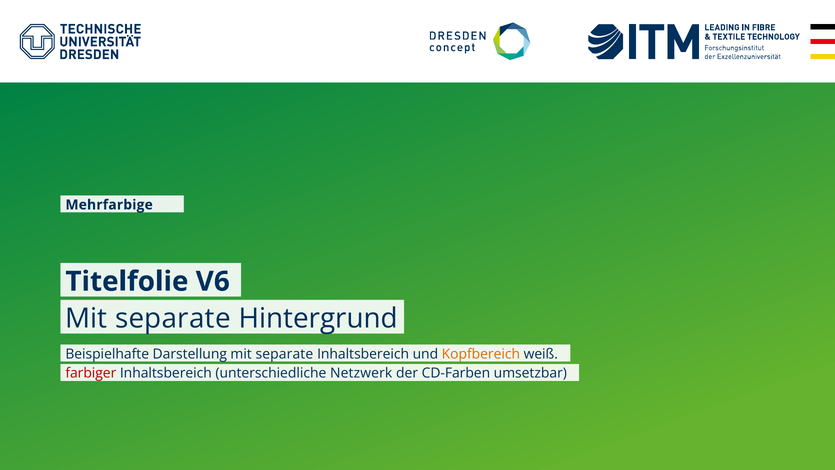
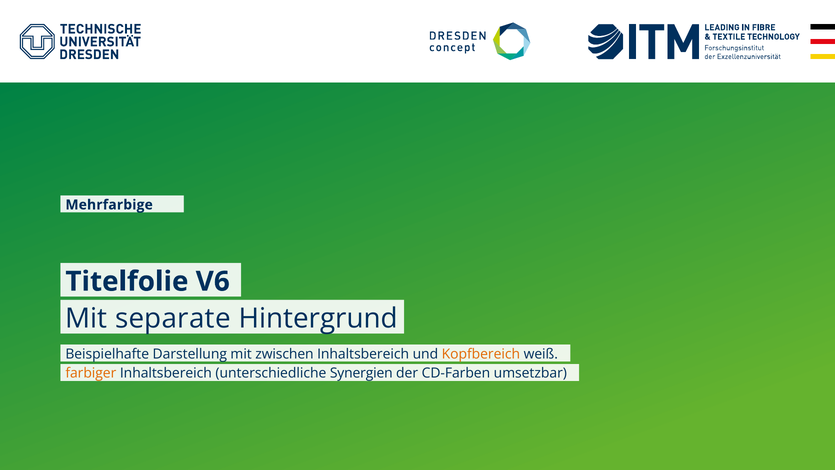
Darstellung mit separate: separate -> zwischen (284, 354)
farbiger colour: red -> orange (91, 373)
Netzwerk: Netzwerk -> Synergien (361, 373)
